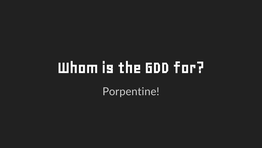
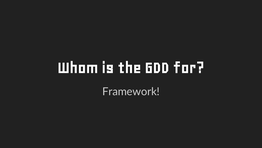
Porpentine: Porpentine -> Framework (131, 91)
